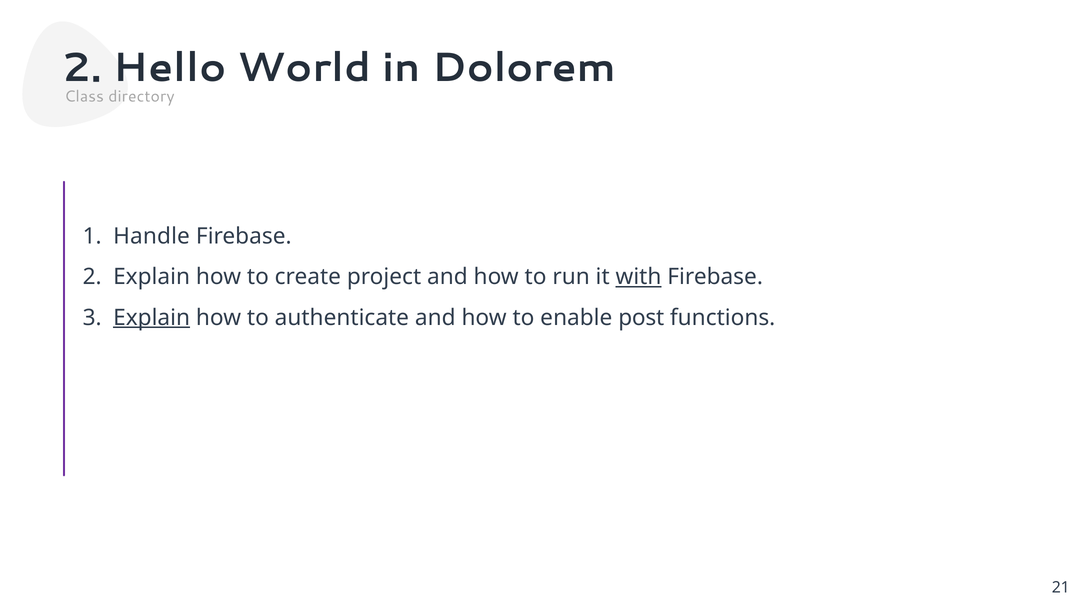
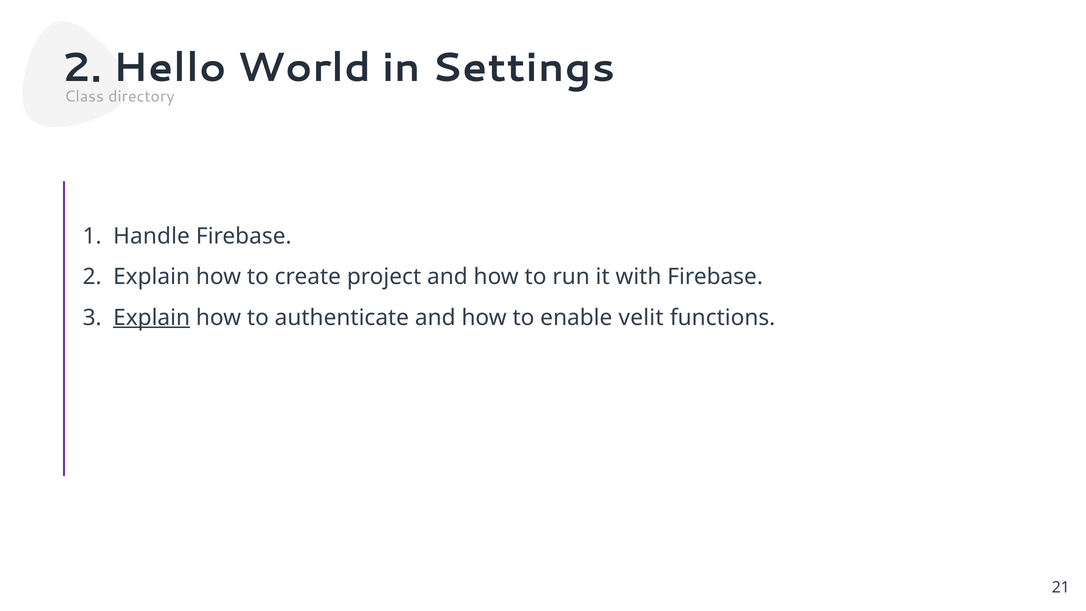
Dolorem: Dolorem -> Settings (524, 68)
with underline: present -> none (638, 277)
post: post -> velit (641, 318)
